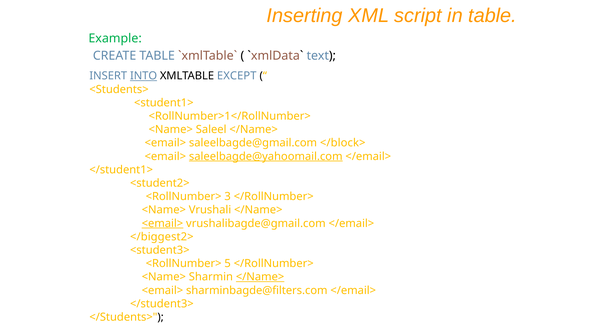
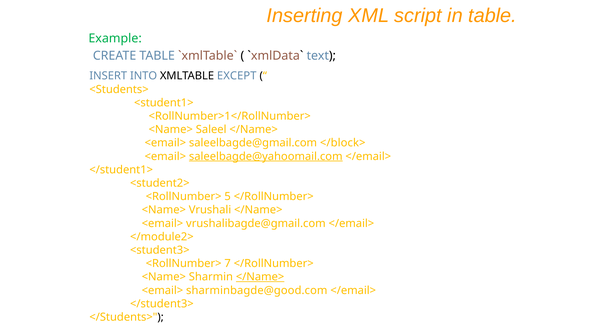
INTO underline: present -> none (144, 76)
3: 3 -> 5 (228, 197)
<email> underline: present -> none (162, 224)
</biggest2>: </biggest2> -> </module2> (162, 237)
5: 5 -> 7 (228, 264)
sharminbagde@filters.com: sharminbagde@filters.com -> sharminbagde@good.com (257, 291)
